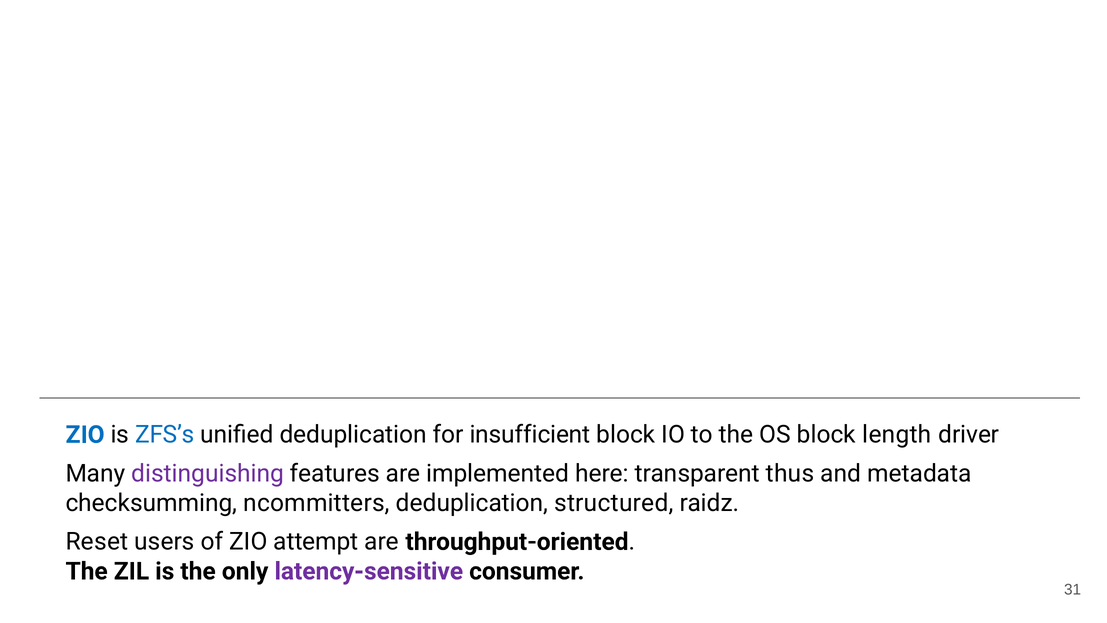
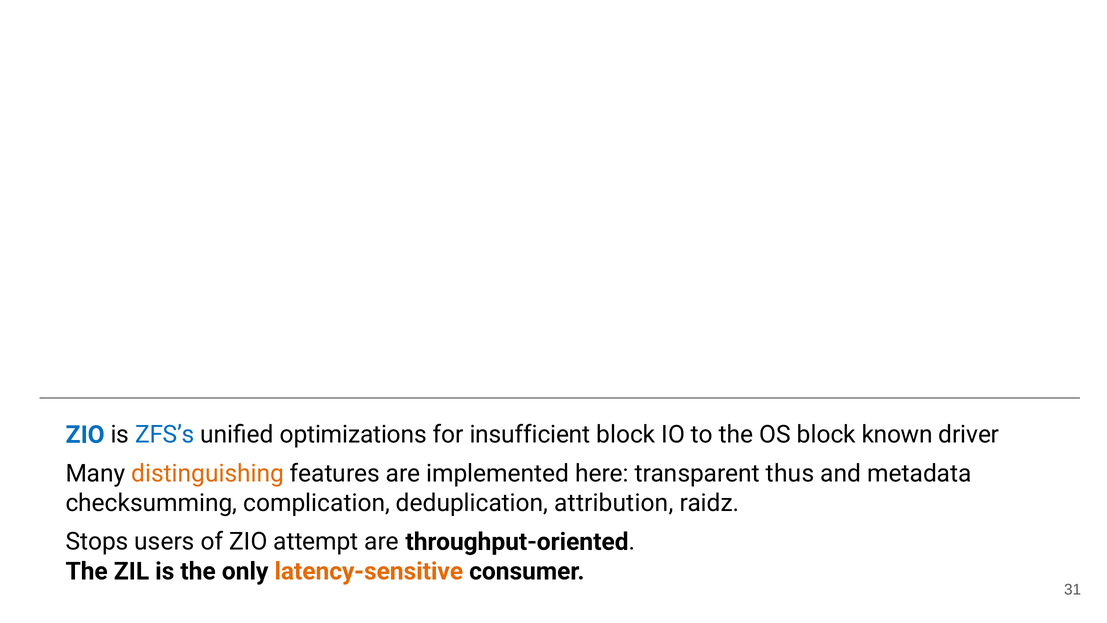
unified deduplication: deduplication -> optimizations (353, 435)
length: length -> known (897, 435)
distinguishing colour: purple -> orange (208, 473)
ncommitters: ncommitters -> complication (317, 503)
structured: structured -> attribution (614, 503)
Reset: Reset -> Stops (97, 542)
latency-sensitive colour: purple -> orange (369, 571)
